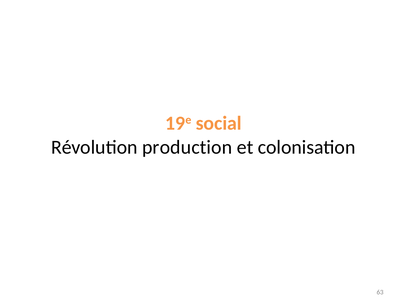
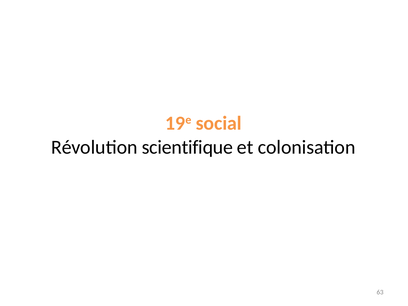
production: production -> scientifique (187, 147)
